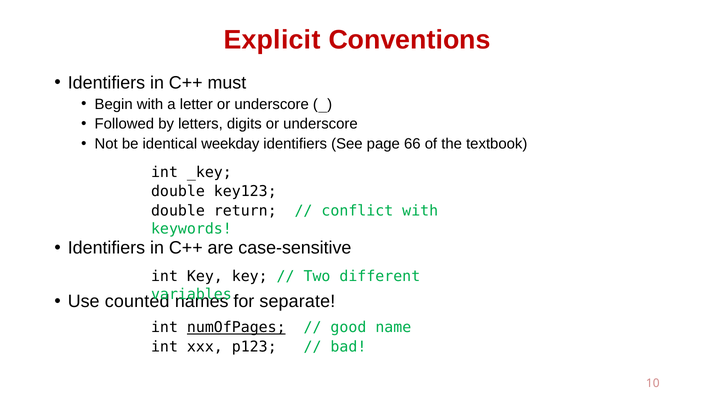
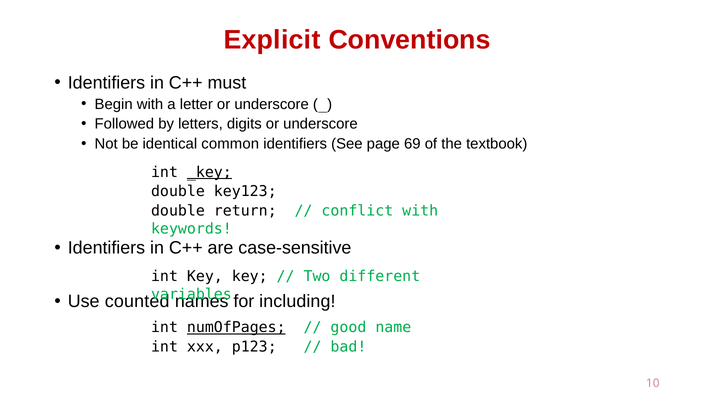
weekday: weekday -> common (230, 144)
66: 66 -> 69 (412, 144)
_key underline: none -> present (209, 172)
separate: separate -> including (297, 301)
